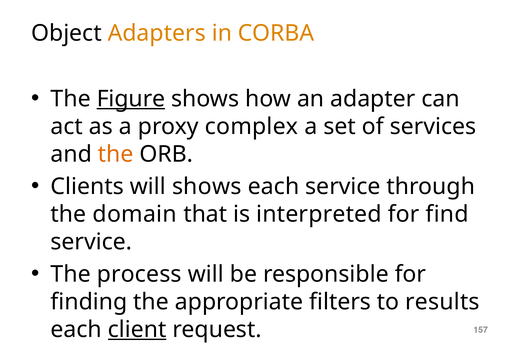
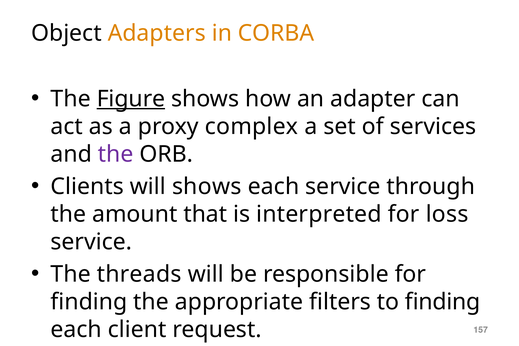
the colour: orange -> purple (116, 154)
domain: domain -> amount (135, 214)
find: find -> loss (447, 214)
process: process -> threads (139, 274)
to results: results -> finding (443, 302)
client underline: present -> none (137, 330)
